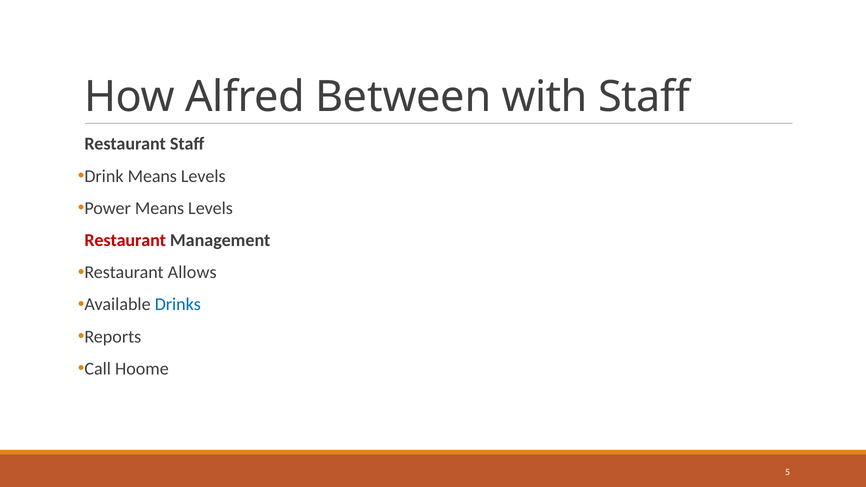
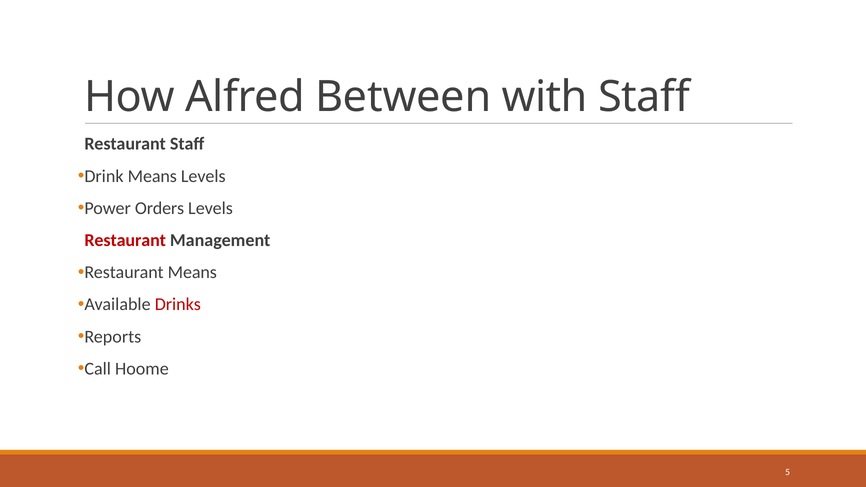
Power Means: Means -> Orders (160, 208)
Restaurant Allows: Allows -> Means (192, 272)
Drinks colour: blue -> red (178, 305)
